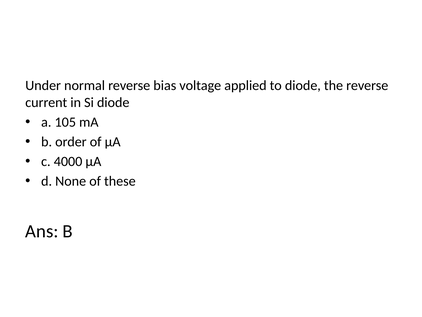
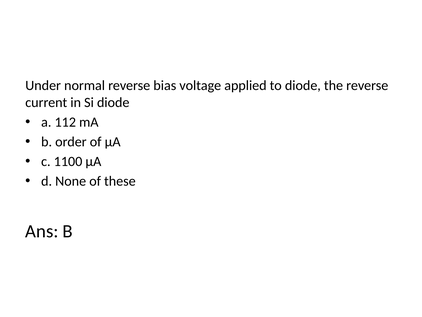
105: 105 -> 112 (65, 122)
4000: 4000 -> 1100 (68, 161)
